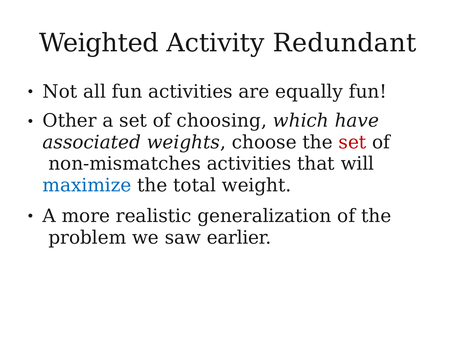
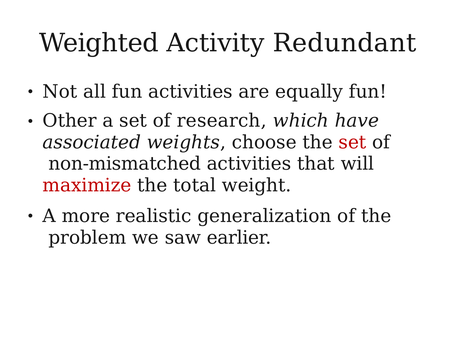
choosing: choosing -> research (222, 121)
non-mismatches: non-mismatches -> non-mismatched (125, 164)
maximize colour: blue -> red (87, 185)
